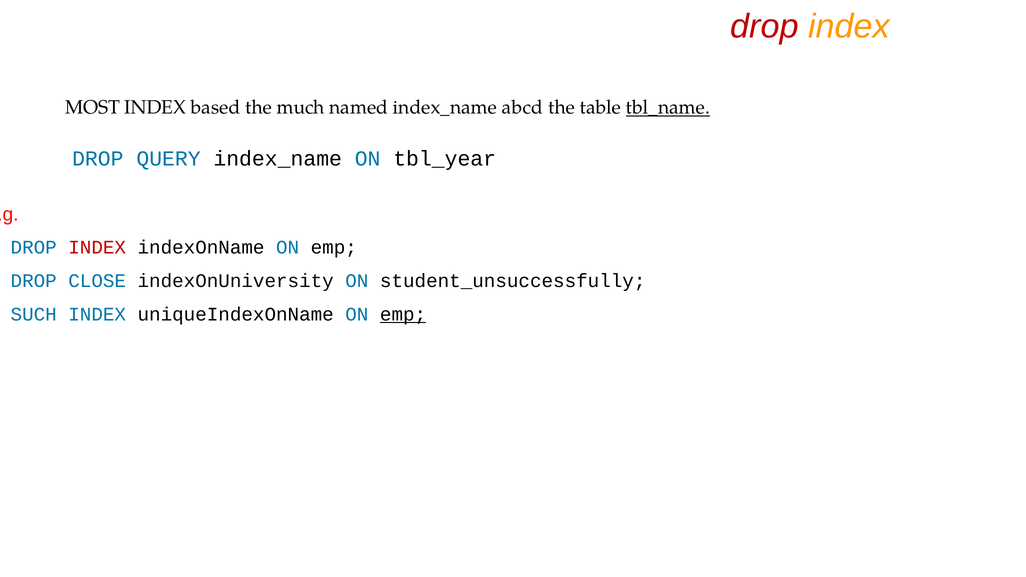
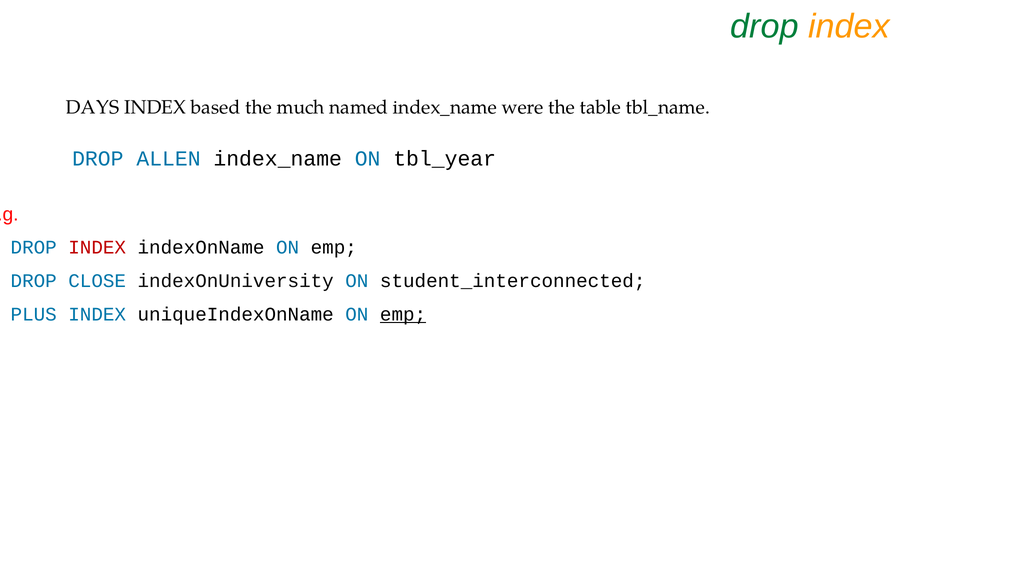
drop colour: red -> green (765, 27)
MOST: MOST -> DAYS (92, 108)
abcd: abcd -> were (523, 108)
tbl_name underline: present -> none (668, 108)
QUERY: QUERY -> ALLEN (169, 159)
student_unsuccessfully: student_unsuccessfully -> student_interconnected (513, 281)
SUCH: SUCH -> PLUS (34, 314)
